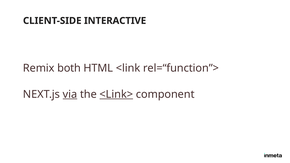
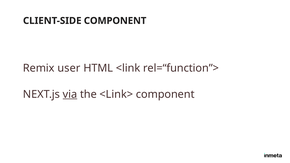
CLIENT-SIDE INTERACTIVE: INTERACTIVE -> COMPONENT (115, 21)
both: both -> user (69, 68)
<Link> underline: present -> none (116, 94)
